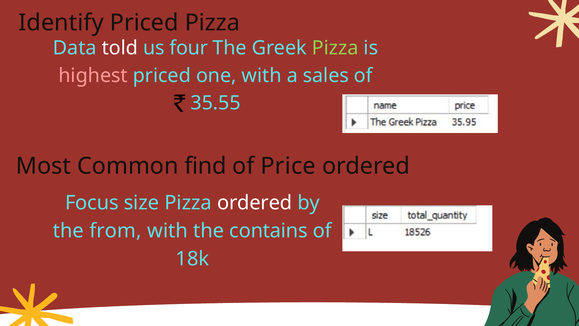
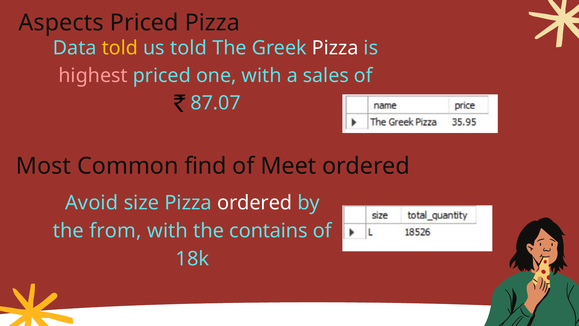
Identify: Identify -> Aspects (61, 23)
told colour: white -> yellow (120, 48)
us four: four -> told (188, 48)
Pizza colour: light green -> white (335, 48)
35.55: 35.55 -> 87.07 (216, 103)
Price: Price -> Meet (288, 166)
Focus: Focus -> Avoid (92, 203)
